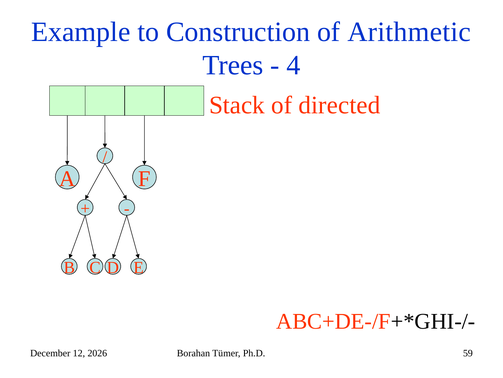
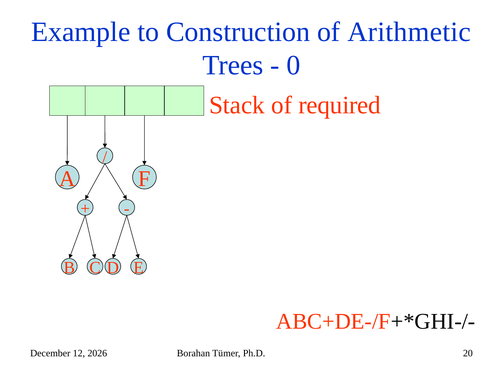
4: 4 -> 0 (293, 65)
directed: directed -> required (340, 105)
59: 59 -> 20 (468, 353)
